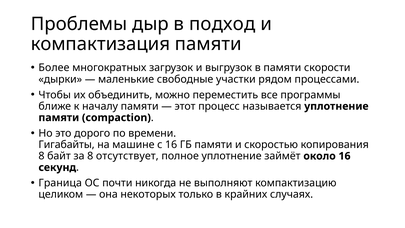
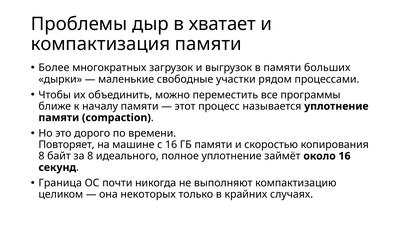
подход: подход -> хватает (222, 24)
скорости: скорости -> больших (327, 68)
Гигабайты: Гигабайты -> Повторяет (67, 145)
отсутствует: отсутствует -> идеального (127, 156)
